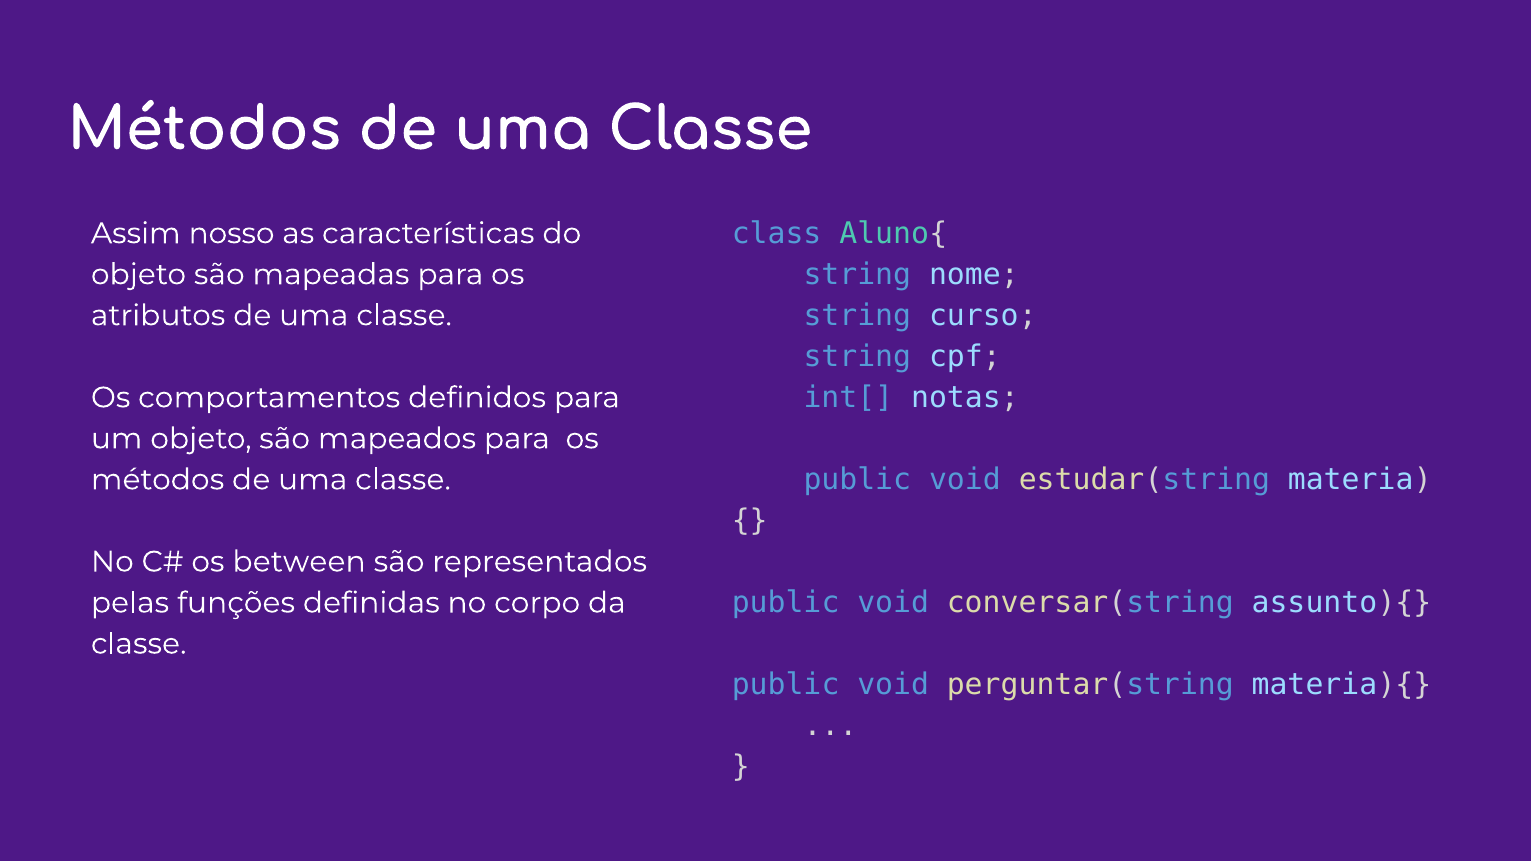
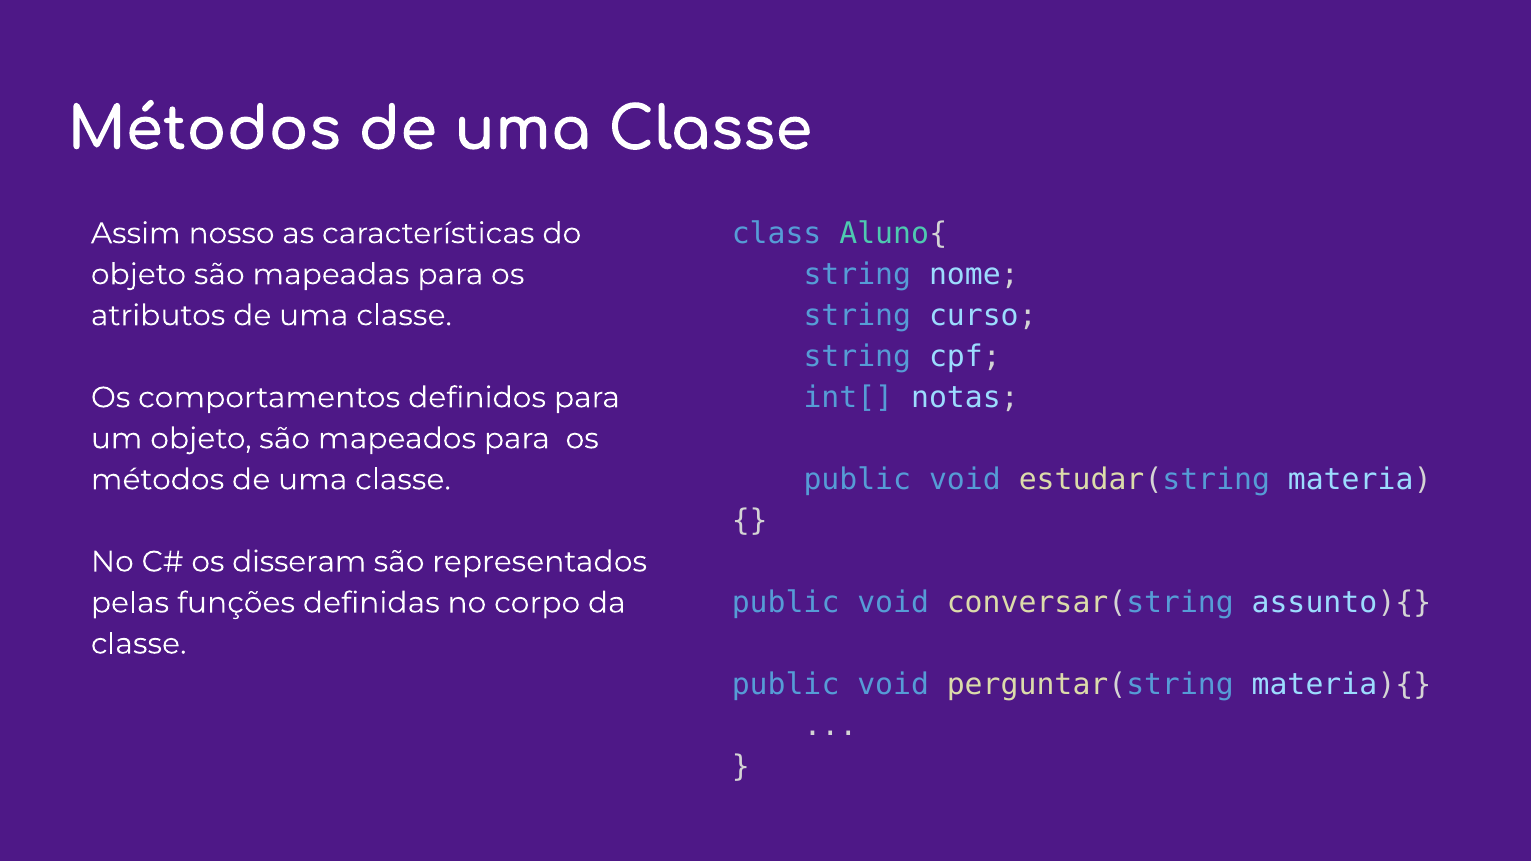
between: between -> disseram (299, 562)
